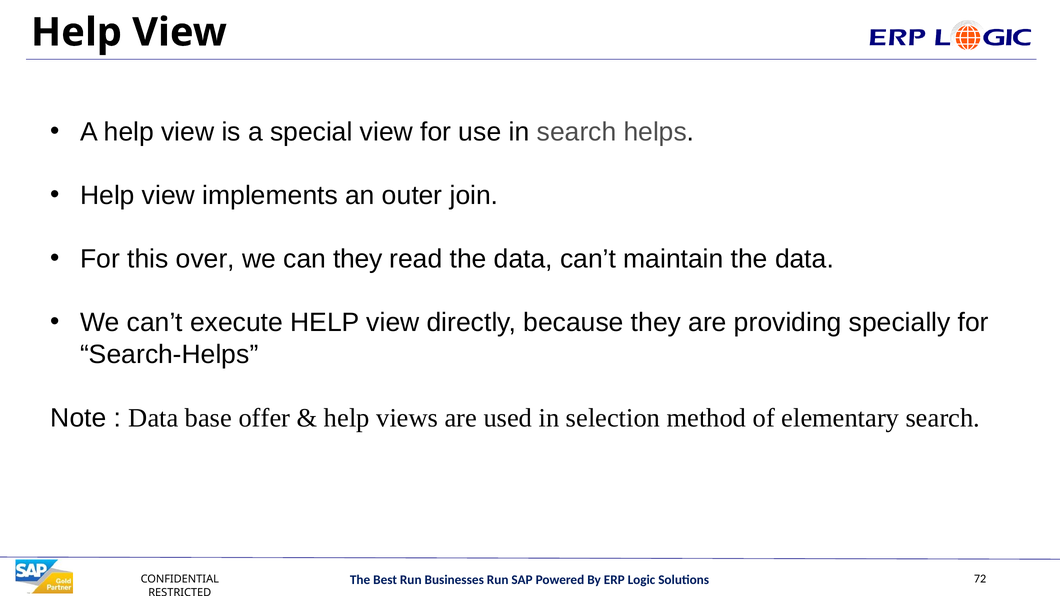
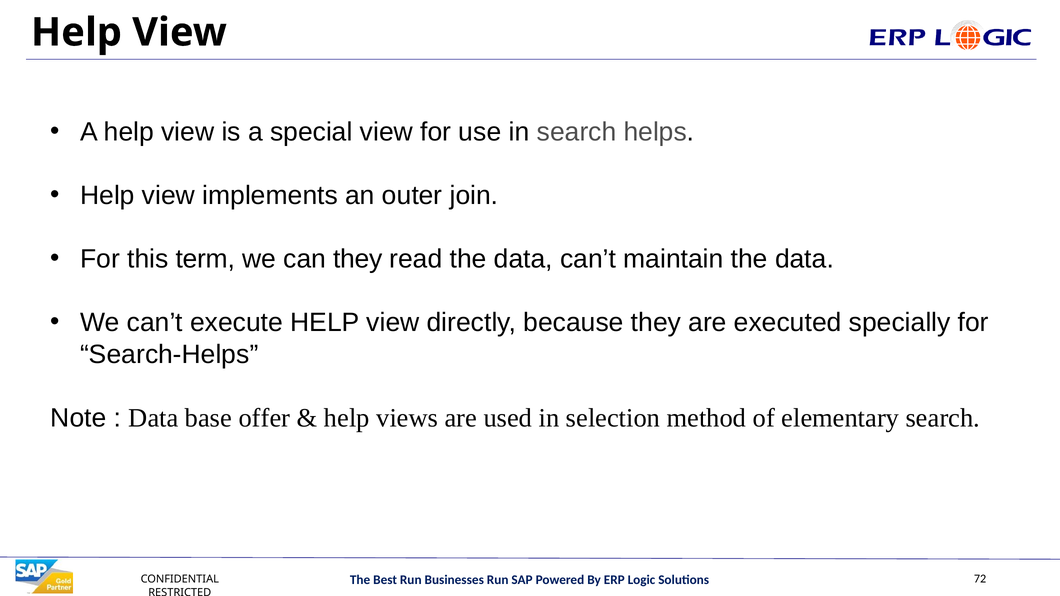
over: over -> term (205, 259)
providing: providing -> executed (788, 323)
